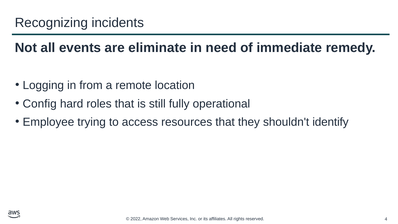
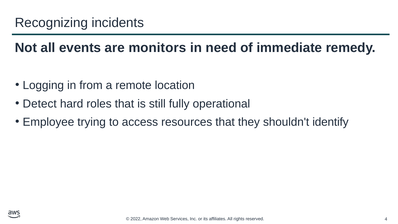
eliminate: eliminate -> monitors (157, 48)
Config: Config -> Detect (40, 104)
